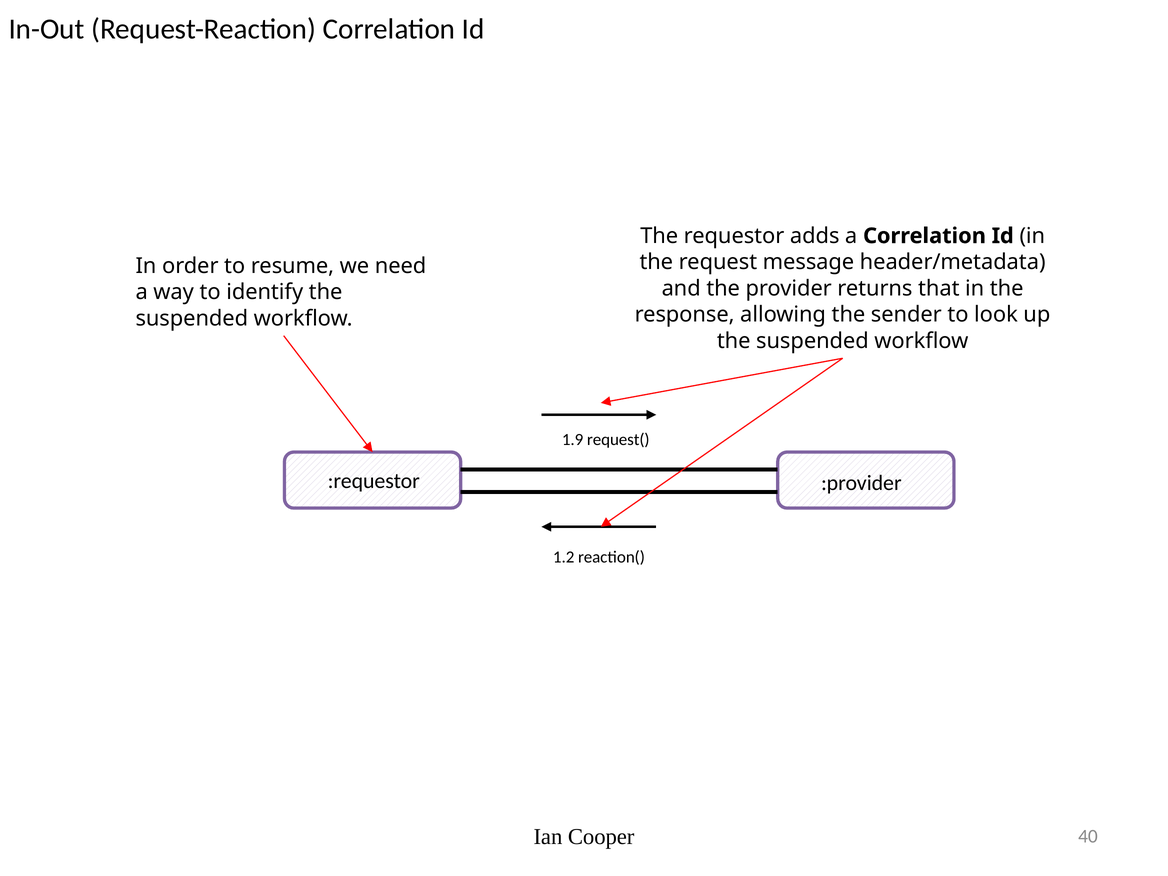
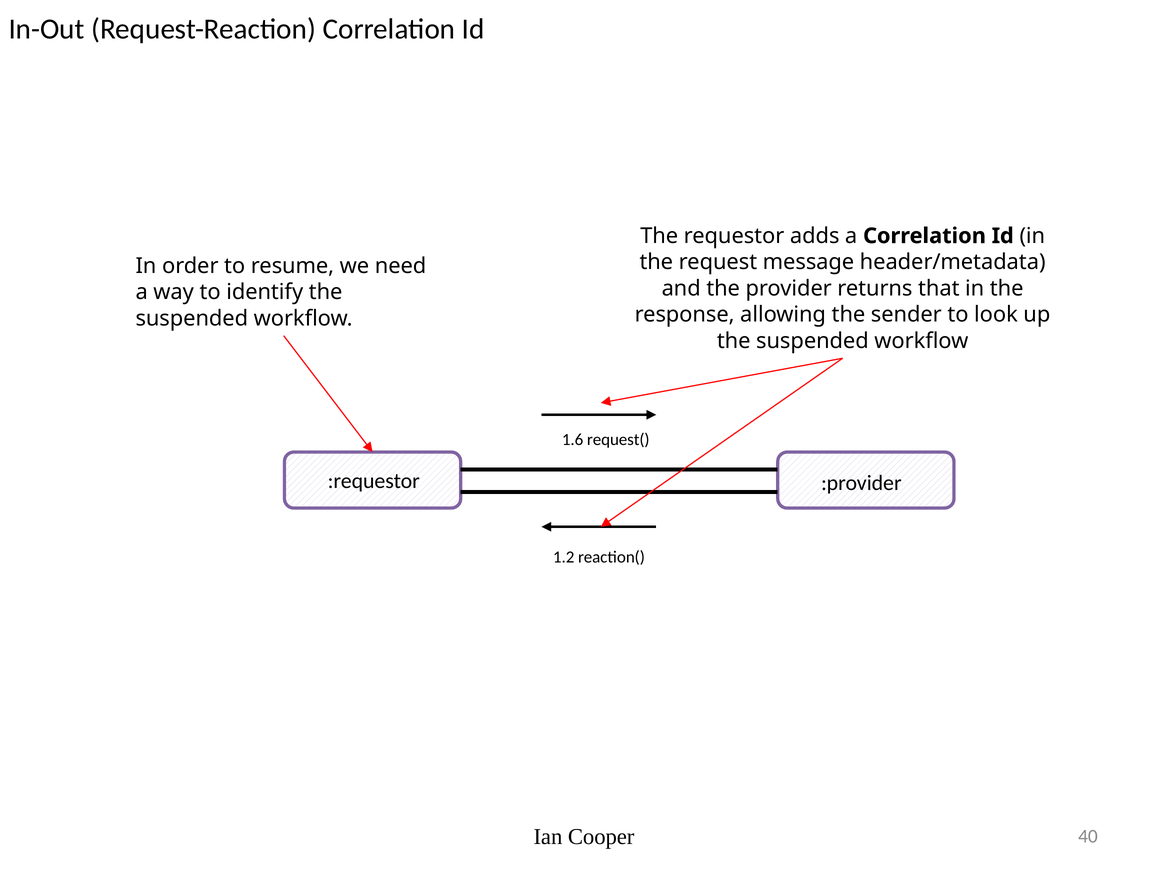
1.9: 1.9 -> 1.6 (573, 440)
